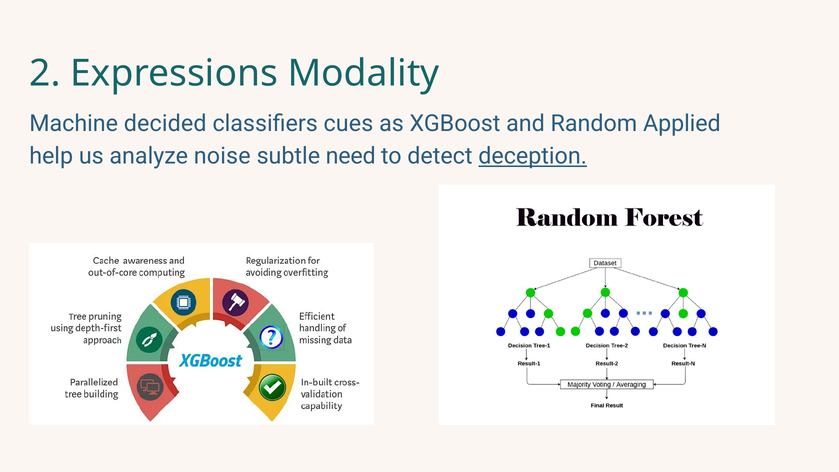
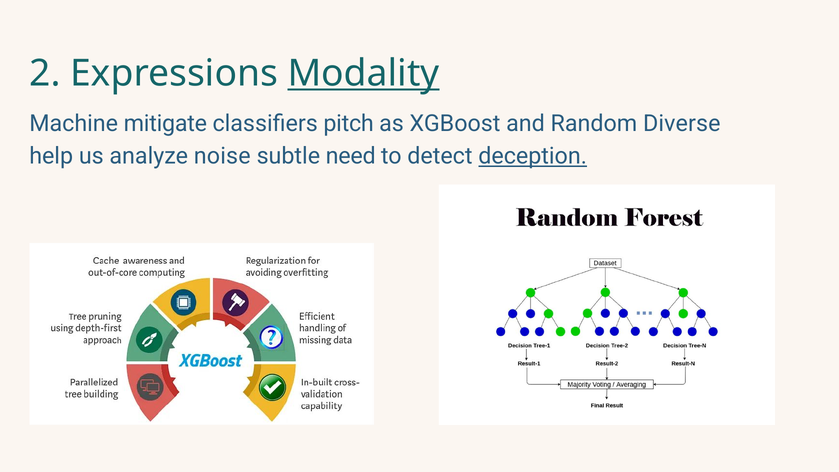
Modality underline: none -> present (364, 74)
decided: decided -> mitigate (165, 124)
cues: cues -> pitch (349, 124)
Applied: Applied -> Diverse (682, 124)
